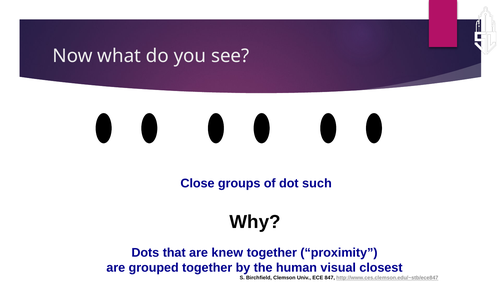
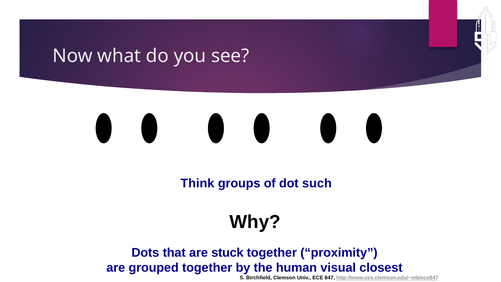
Close: Close -> Think (197, 183)
knew: knew -> stuck (227, 253)
